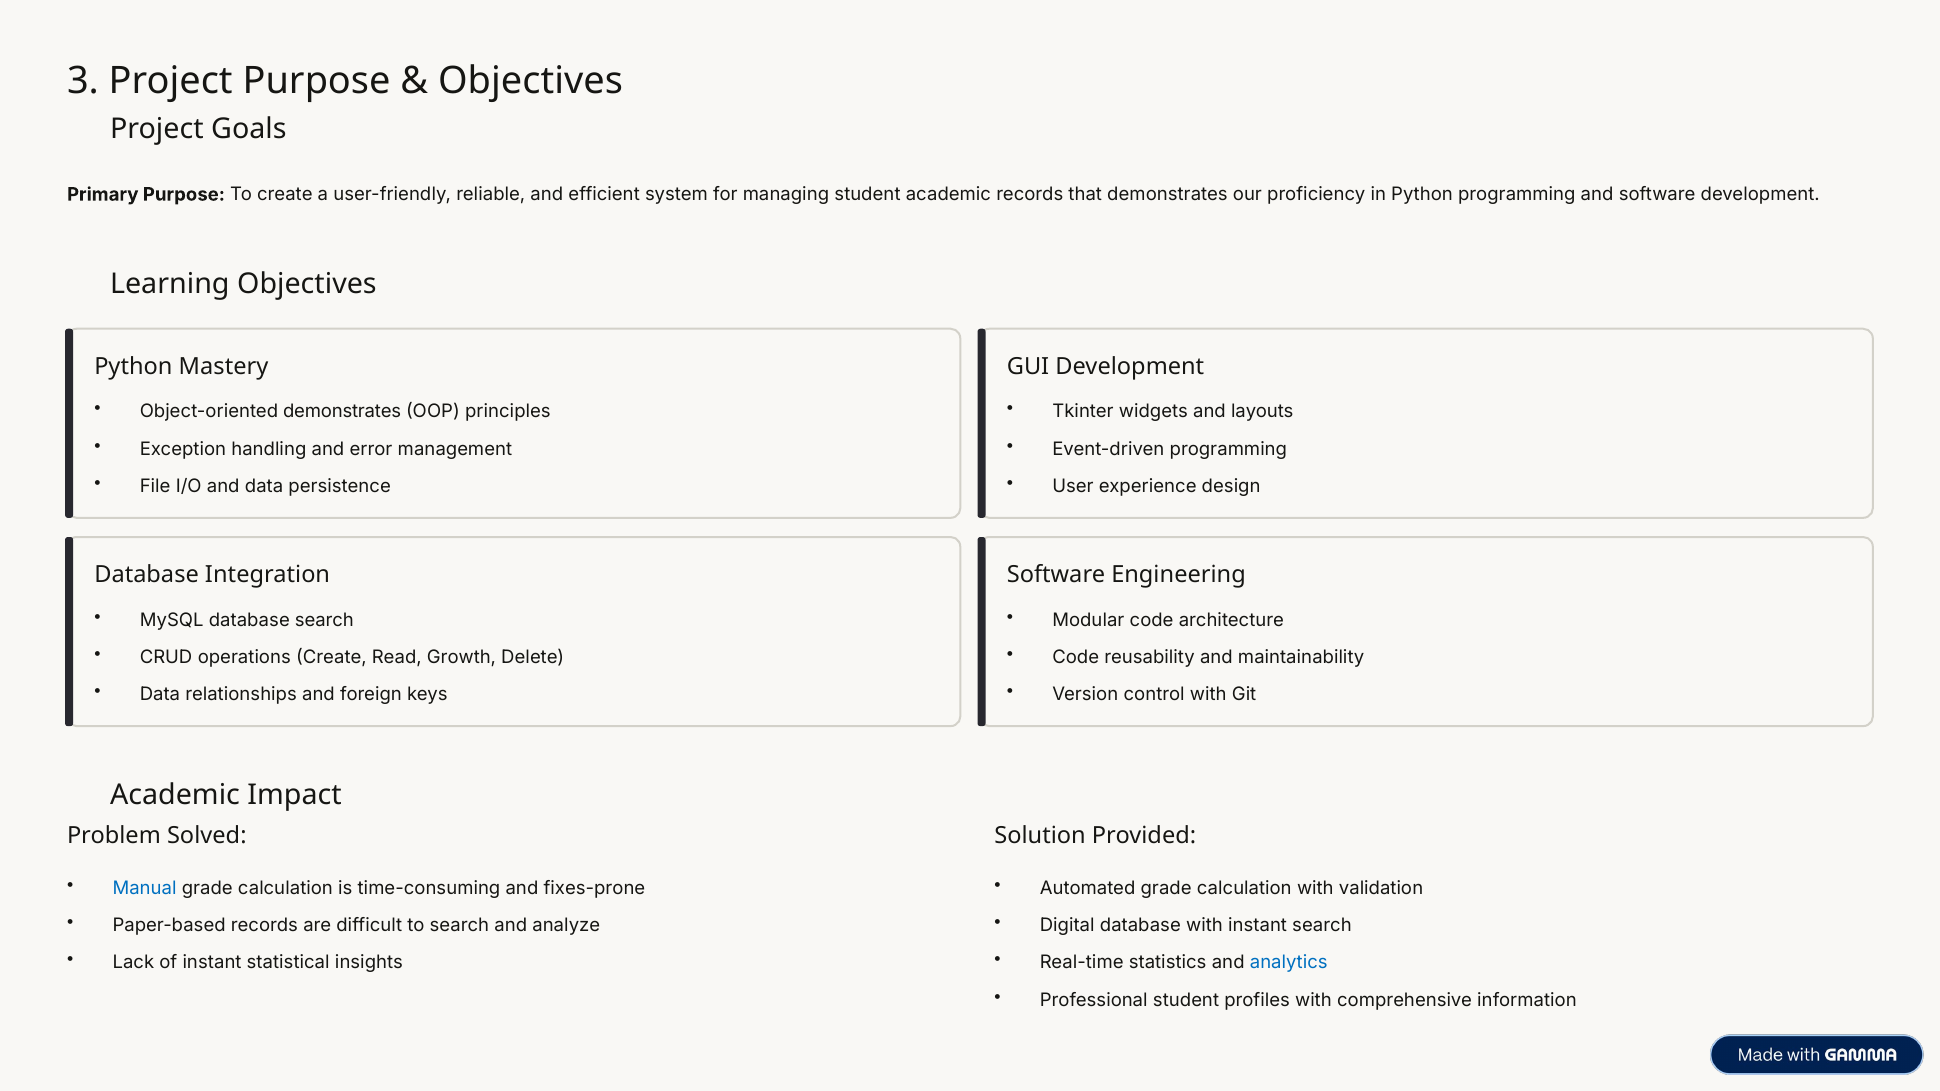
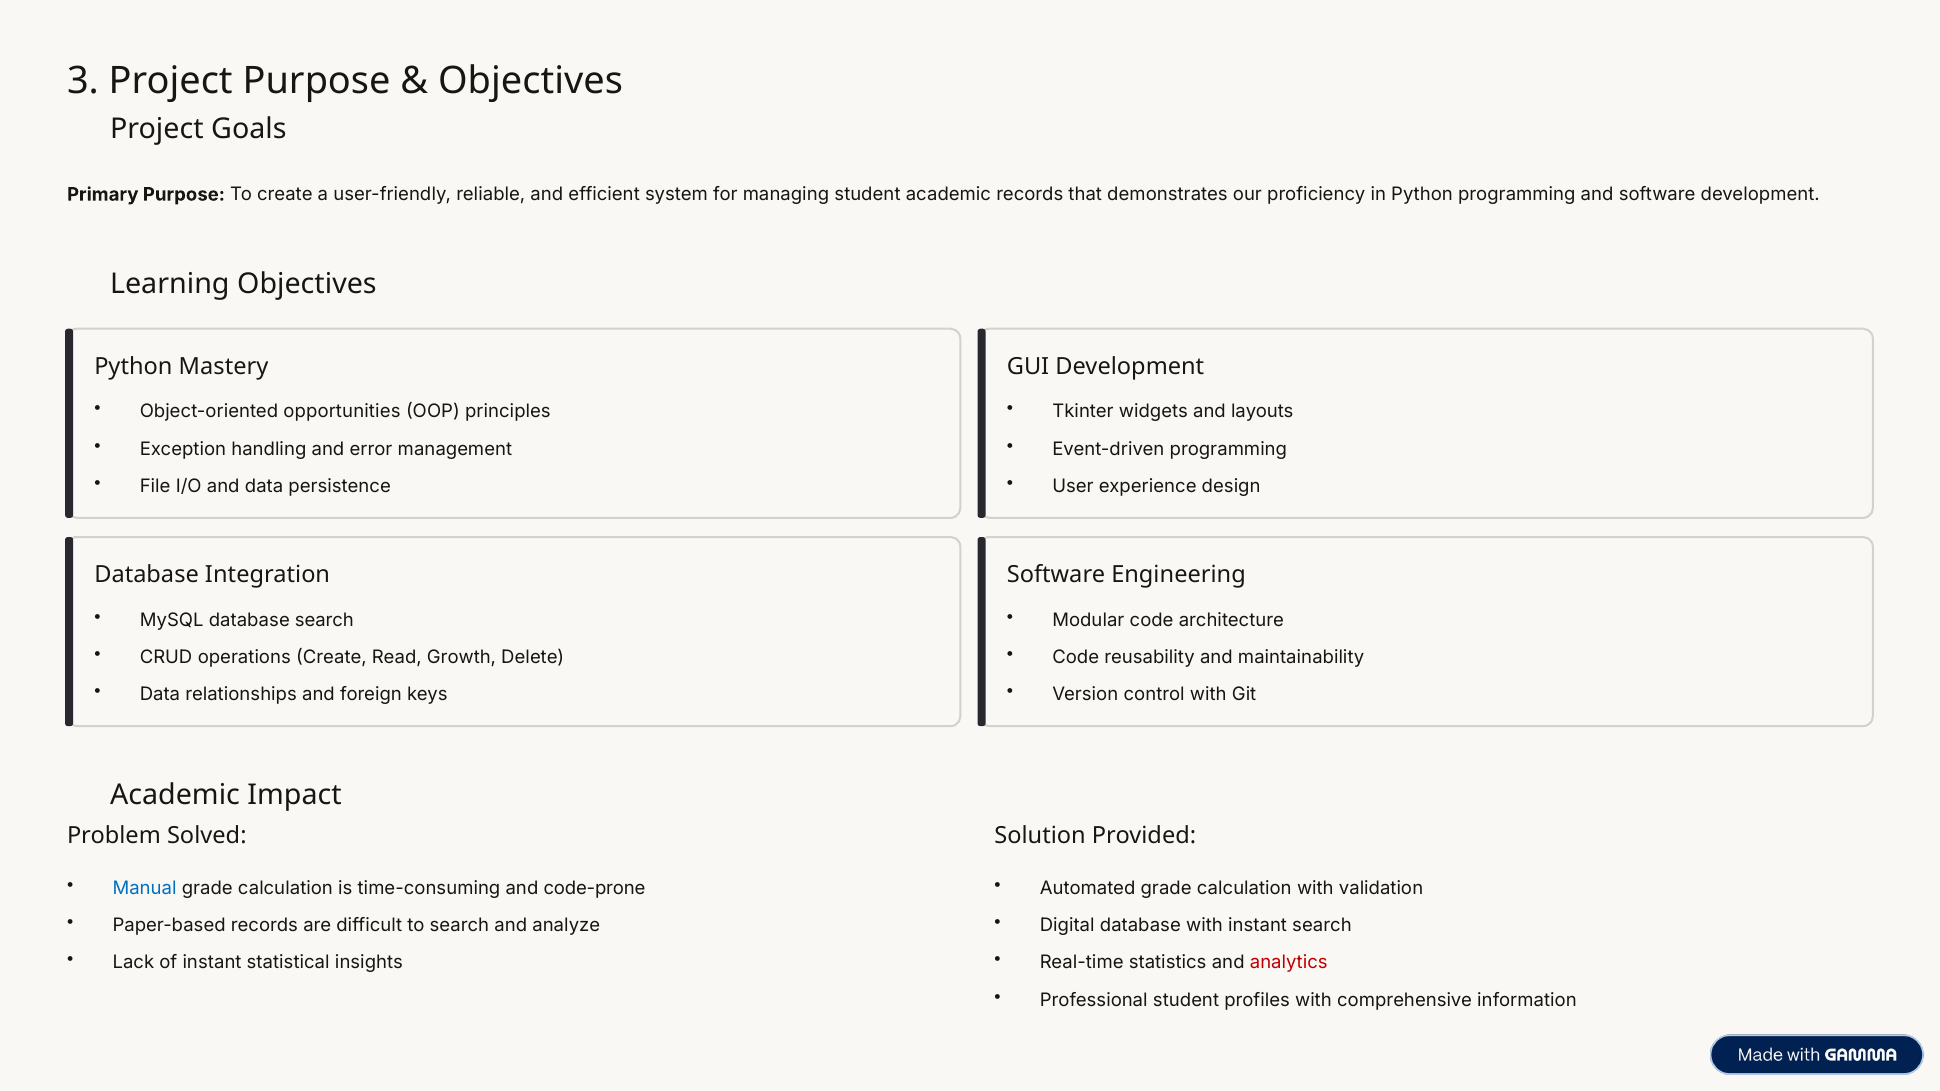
Object-oriented demonstrates: demonstrates -> opportunities (342, 412)
fixes-prone: fixes-prone -> code-prone (595, 888)
analytics colour: blue -> red (1289, 963)
